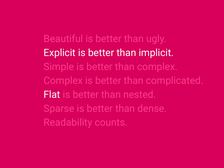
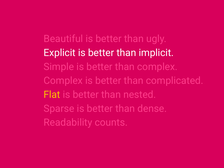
Flat colour: white -> yellow (52, 95)
